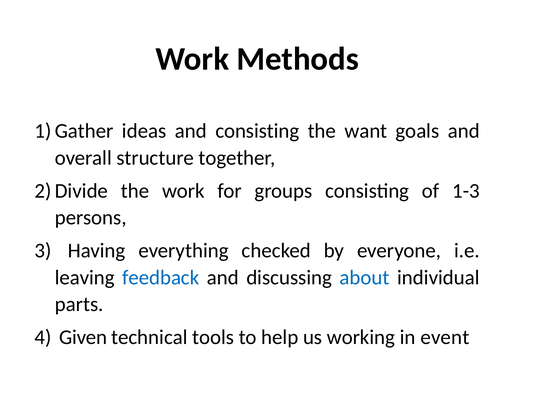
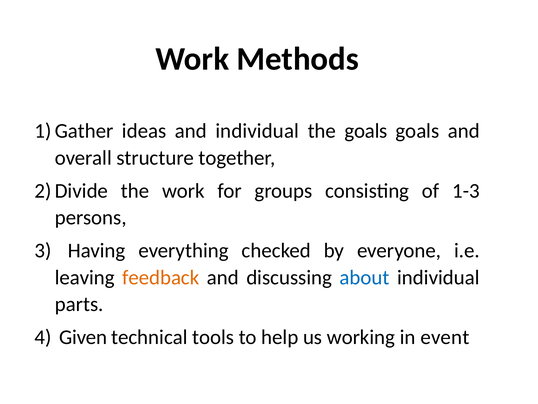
and consisting: consisting -> individual (257, 131)
the want: want -> goals (366, 131)
feedback colour: blue -> orange (161, 277)
